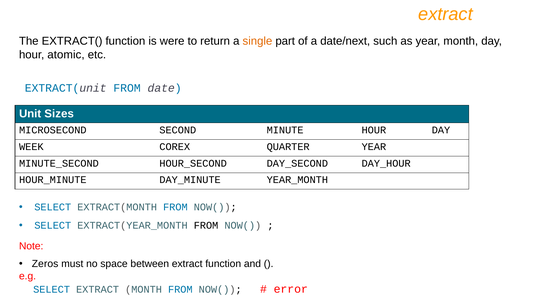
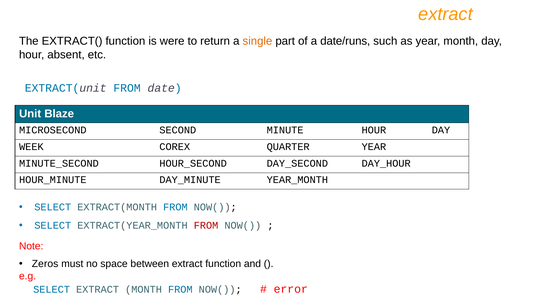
date/next: date/next -> date/runs (345, 41)
atomic: atomic -> absent (66, 55)
Sizes: Sizes -> Blaze (59, 114)
FROM colour: black -> red (206, 225)
